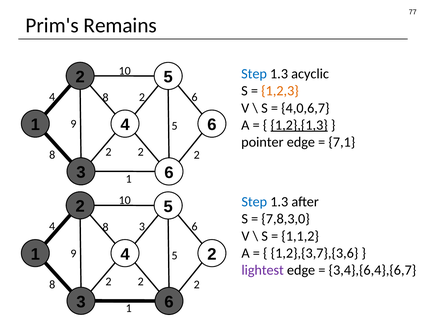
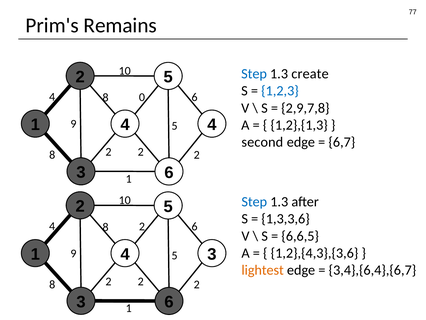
acyclic: acyclic -> create (310, 74)
1,2,3 colour: orange -> blue (280, 91)
8 2: 2 -> 0 (142, 97)
4,0,6,7: 4,0,6,7 -> 2,9,7,8 (305, 108)
4 6: 6 -> 4 (212, 125)
1,2},{1,3 underline: present -> none (299, 125)
pointer: pointer -> second (262, 142)
7,1: 7,1 -> 6,7 (342, 142)
7,8,3,0: 7,8,3,0 -> 1,3,3,6 (286, 219)
8 3: 3 -> 2 (142, 226)
1,1,2: 1,1,2 -> 6,6,5 (300, 236)
4 2: 2 -> 3 (212, 254)
1,2},{3,7},{3,6: 1,2},{3,7},{3,6 -> 1,2},{4,3},{3,6 (315, 253)
lightest colour: purple -> orange (263, 270)
